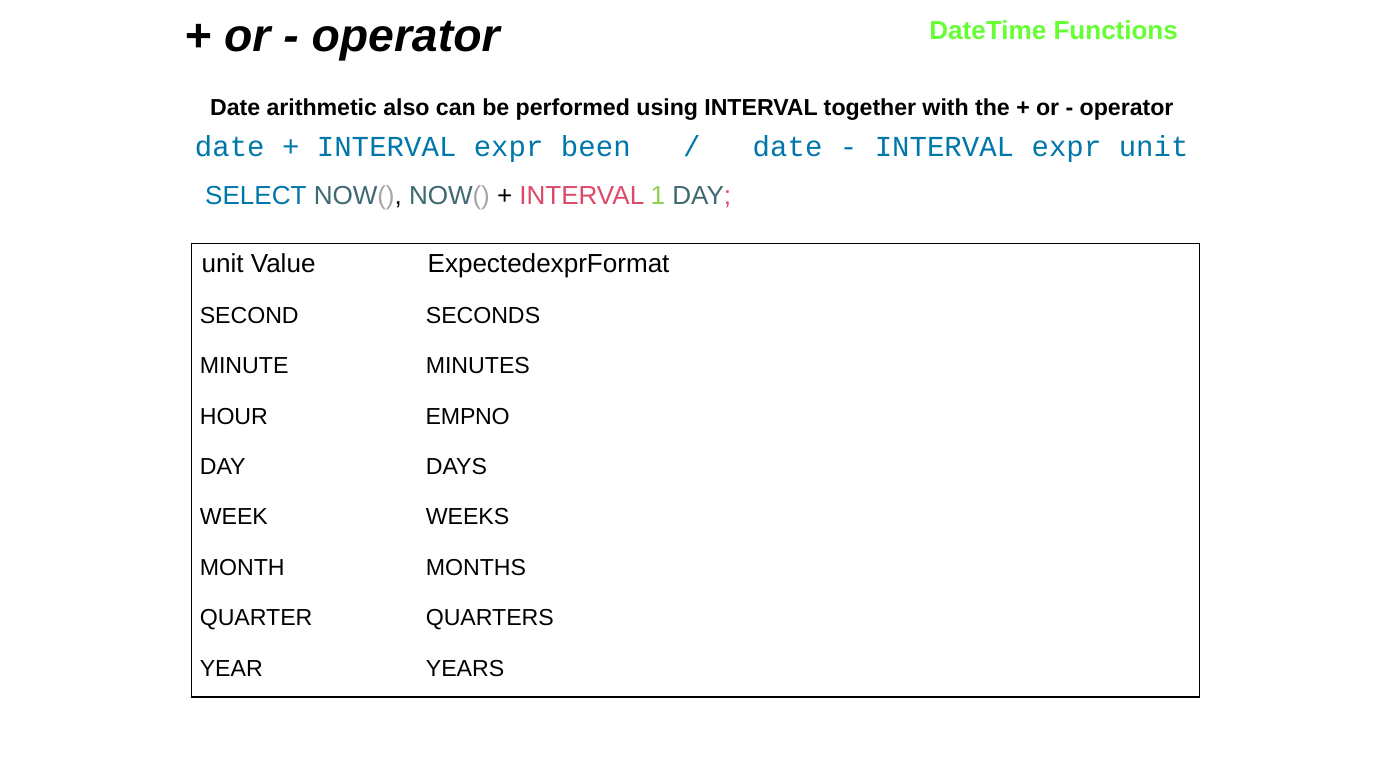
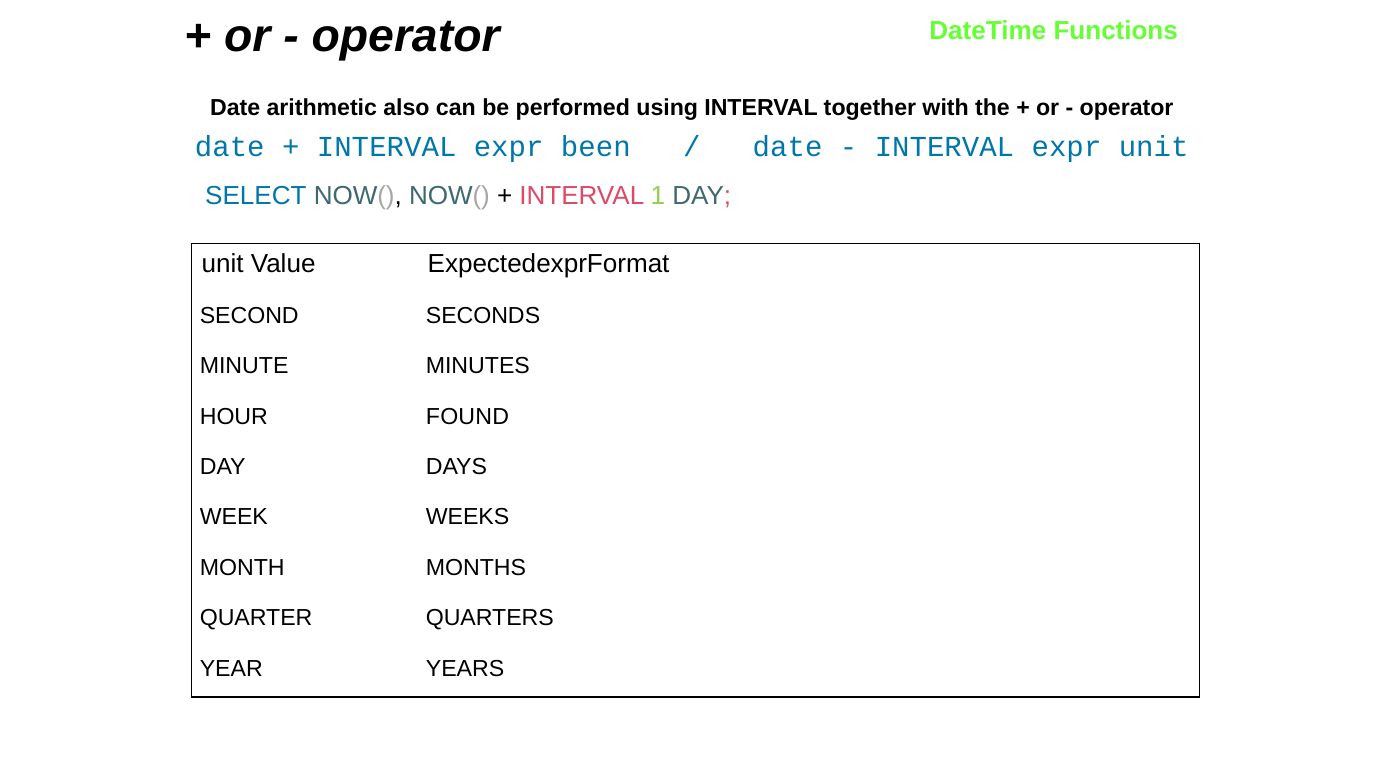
EMPNO: EMPNO -> FOUND (468, 417)
